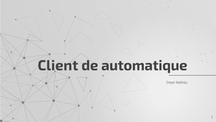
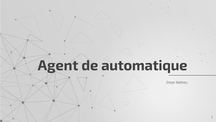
Client: Client -> Agent (58, 65)
